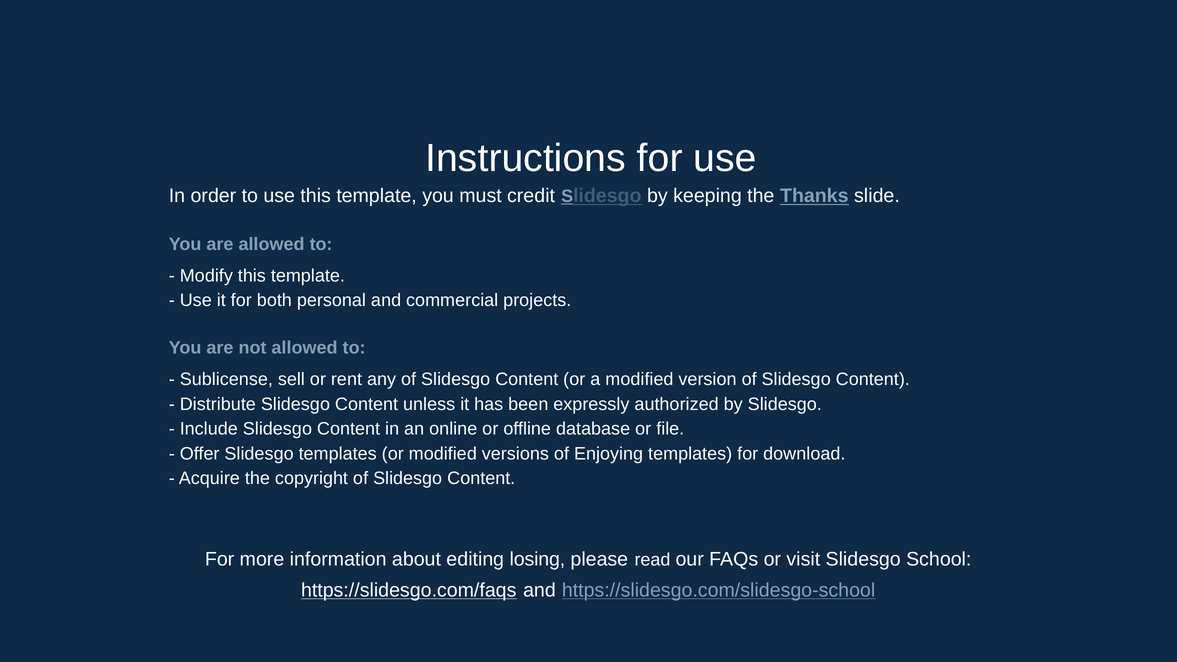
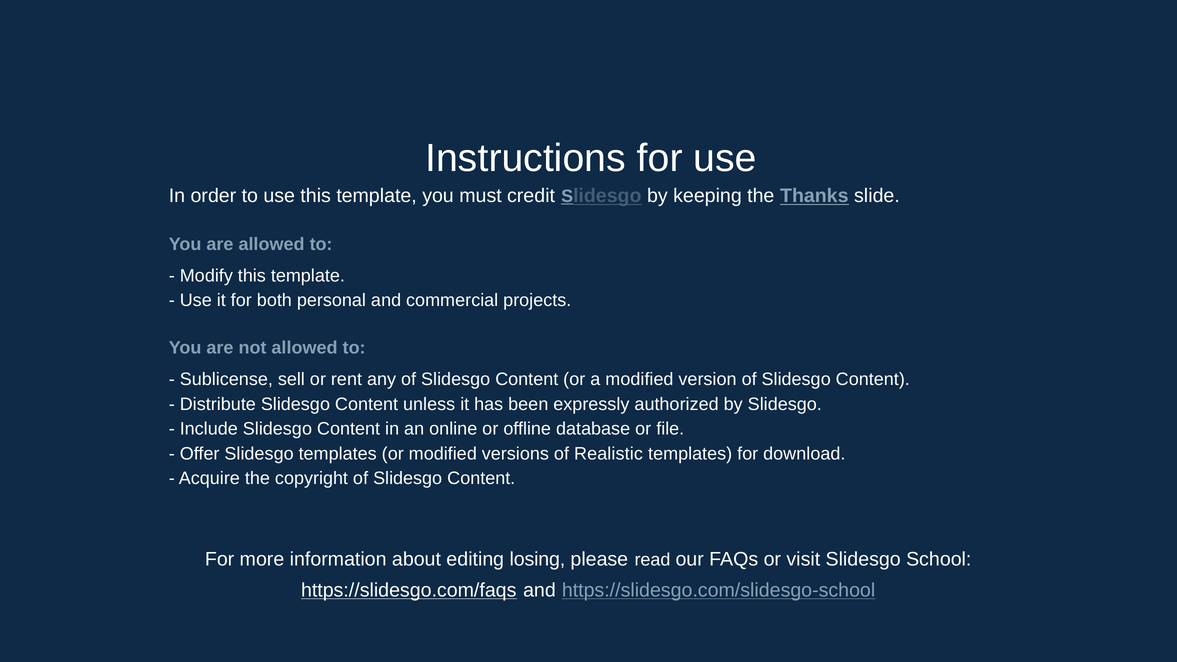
Enjoying: Enjoying -> Realistic (608, 454)
